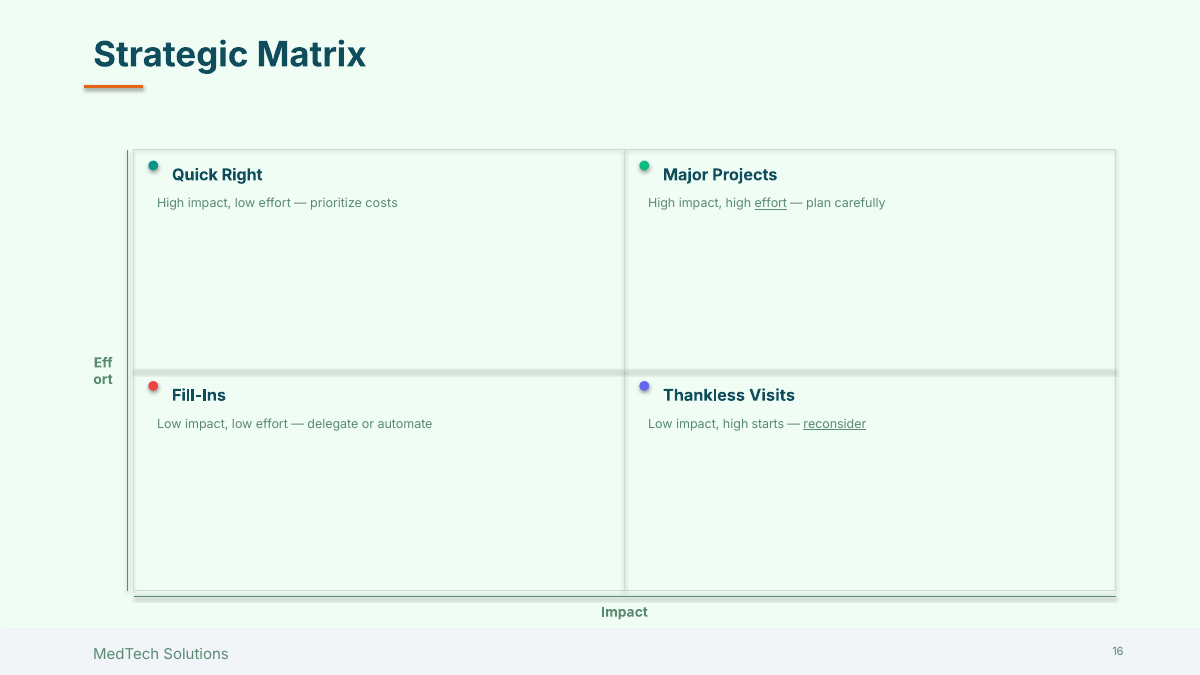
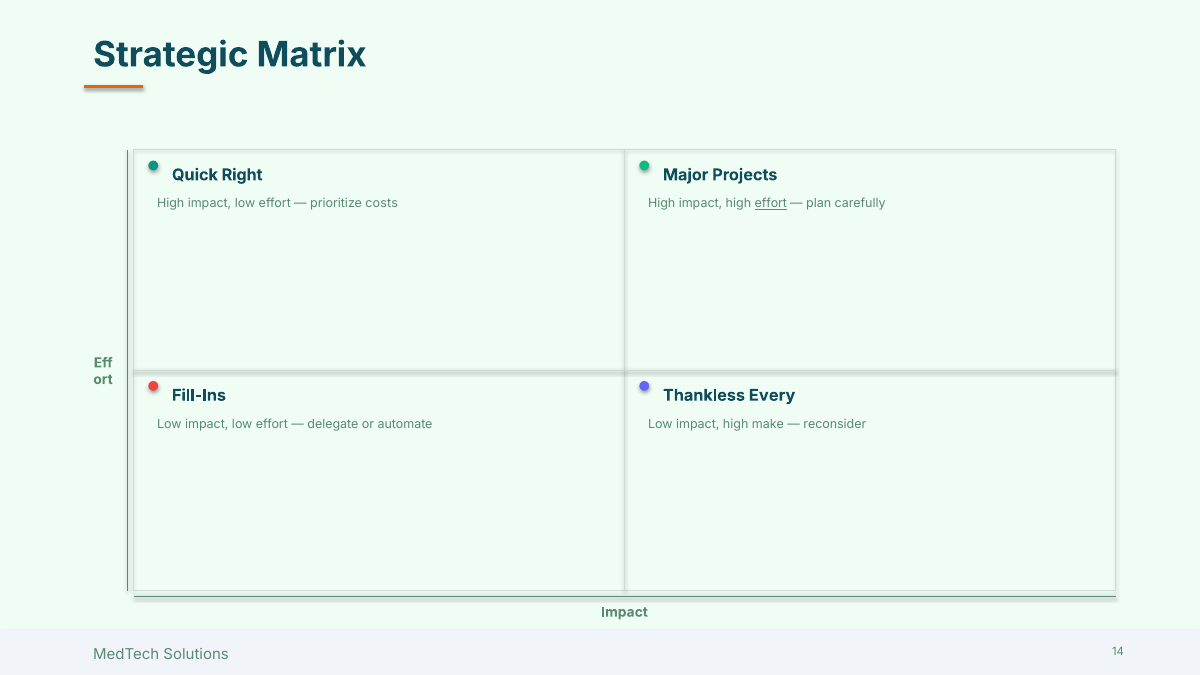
Visits: Visits -> Every (772, 395)
starts: starts -> make (768, 424)
reconsider underline: present -> none (835, 424)
16: 16 -> 14 (1118, 652)
